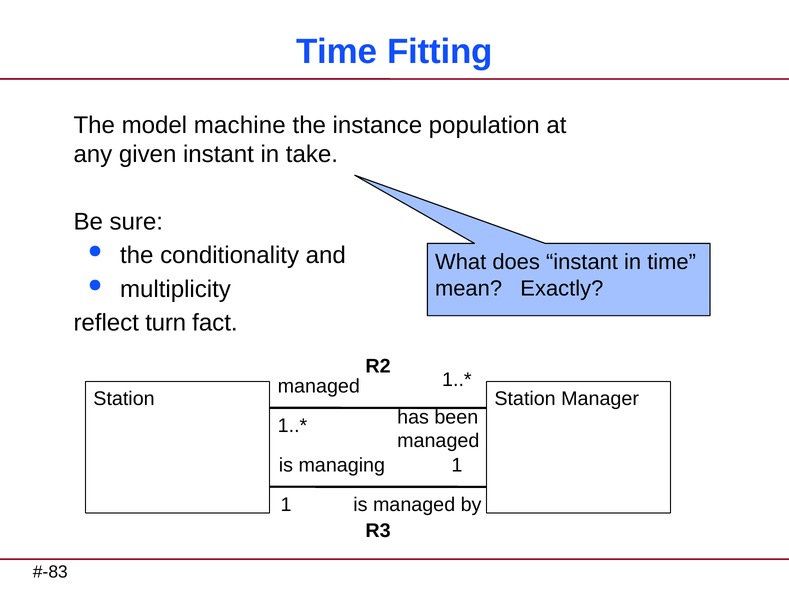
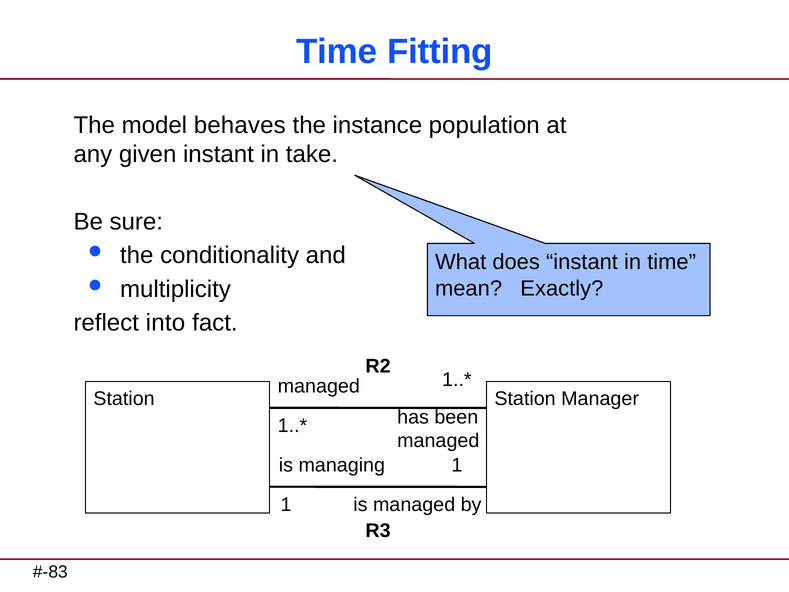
machine: machine -> behaves (240, 125)
turn: turn -> into (165, 323)
